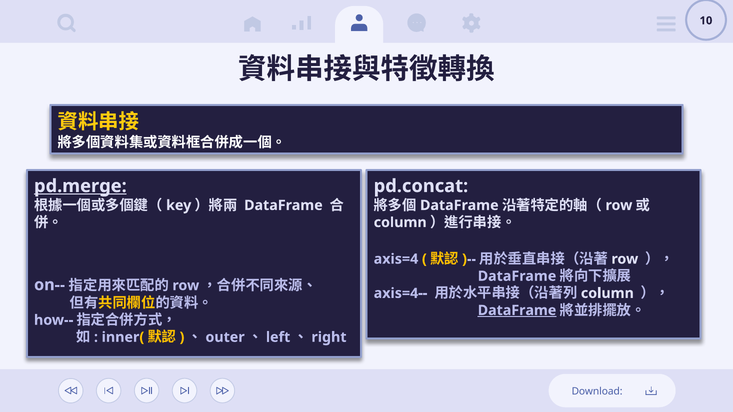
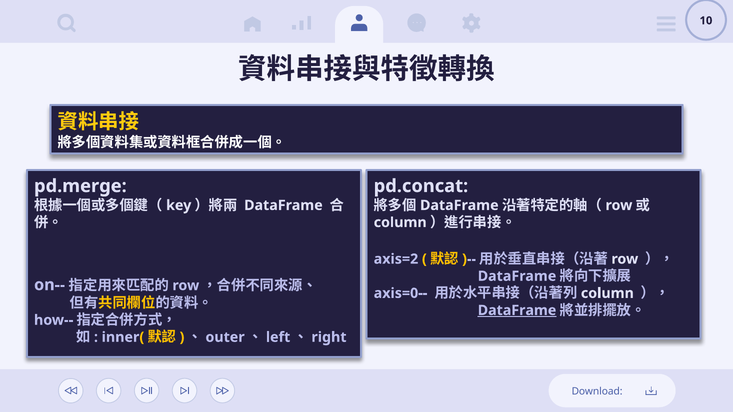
pd.merge underline: present -> none (80, 186)
axis=4: axis=4 -> axis=2 (396, 259)
axis=4--: axis=4-- -> axis=0-- (401, 293)
